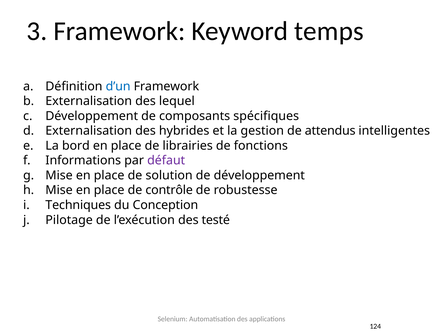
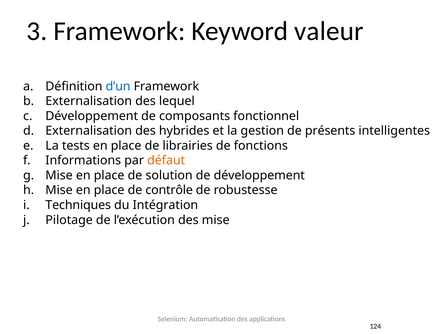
temps: temps -> valeur (329, 31)
spécifiques: spécifiques -> fonctionnel (266, 116)
attendus: attendus -> présents (330, 131)
bord: bord -> tests (76, 146)
défaut colour: purple -> orange (166, 160)
Conception: Conception -> Intégration (165, 205)
des testé: testé -> mise (216, 220)
